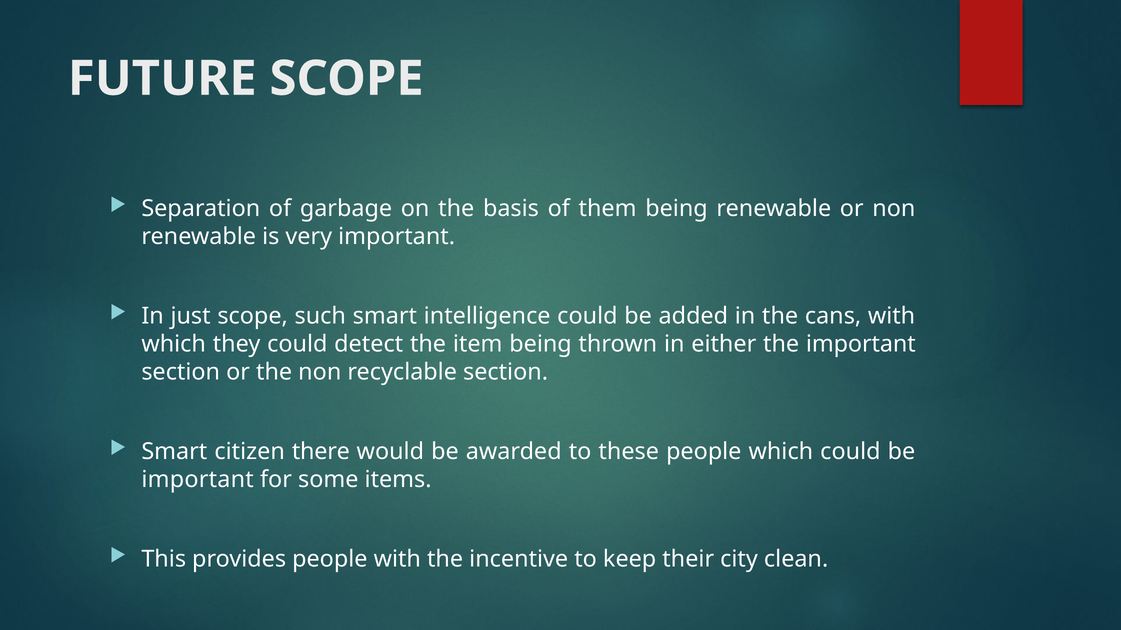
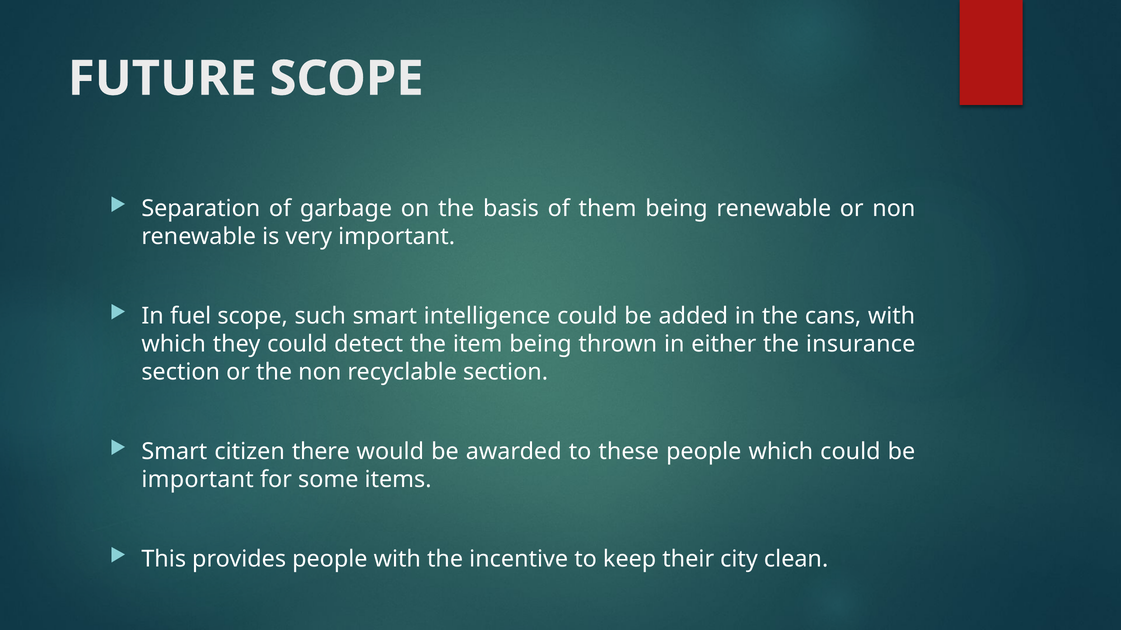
just: just -> fuel (191, 316)
the important: important -> insurance (861, 344)
